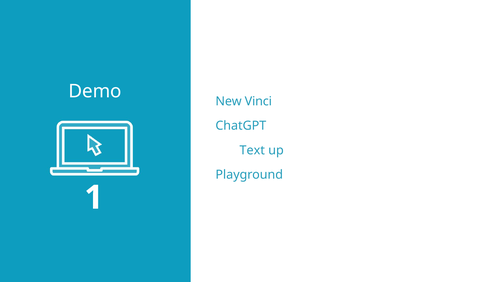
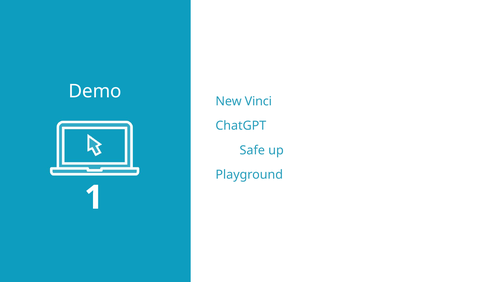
Text: Text -> Safe (252, 150)
